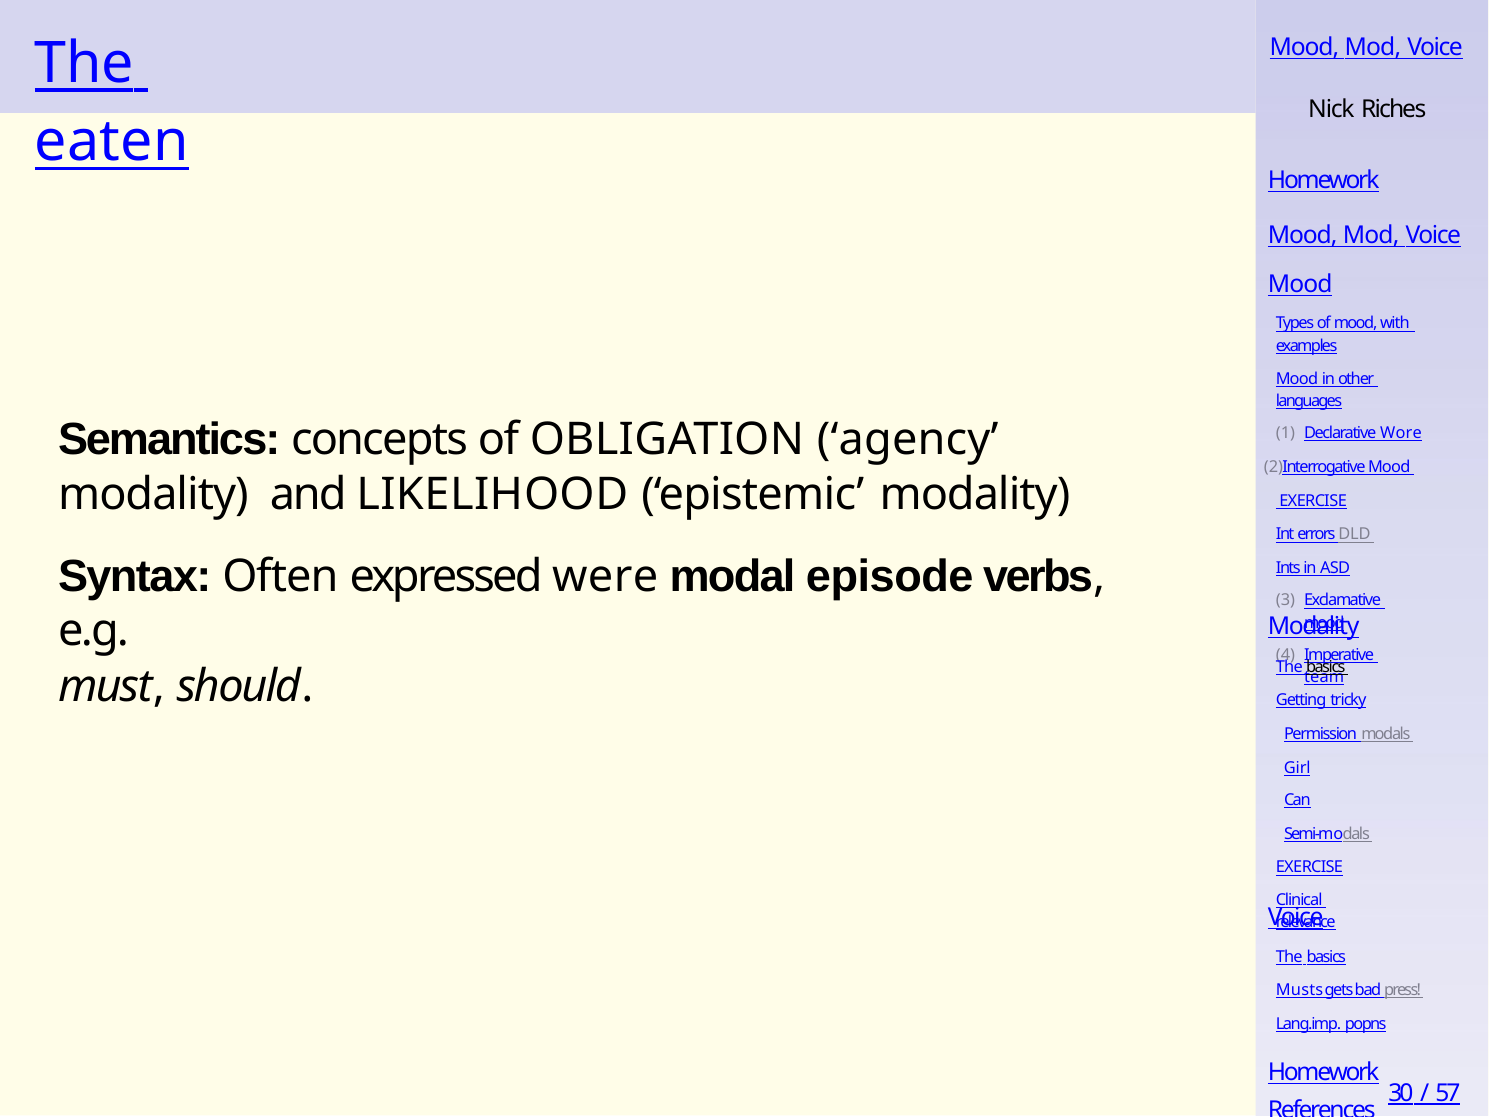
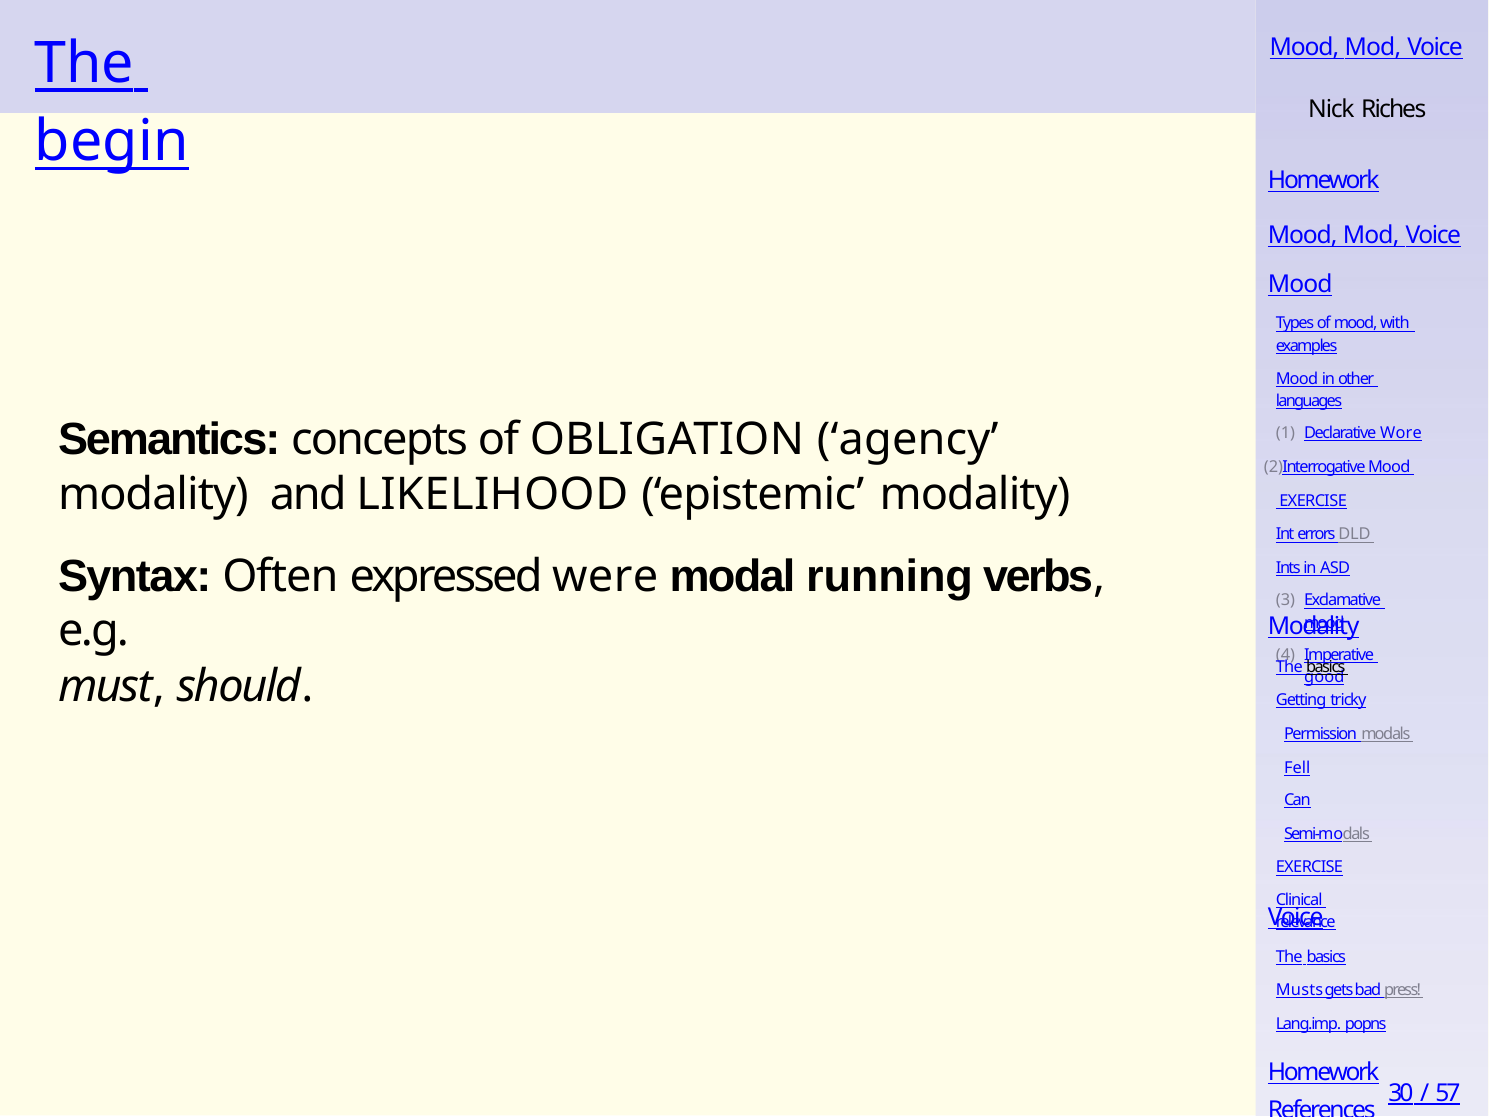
eaten: eaten -> begin (112, 142)
episode: episode -> running (890, 577)
team: team -> good (1324, 678)
Girl: Girl -> Fell (1297, 768)
